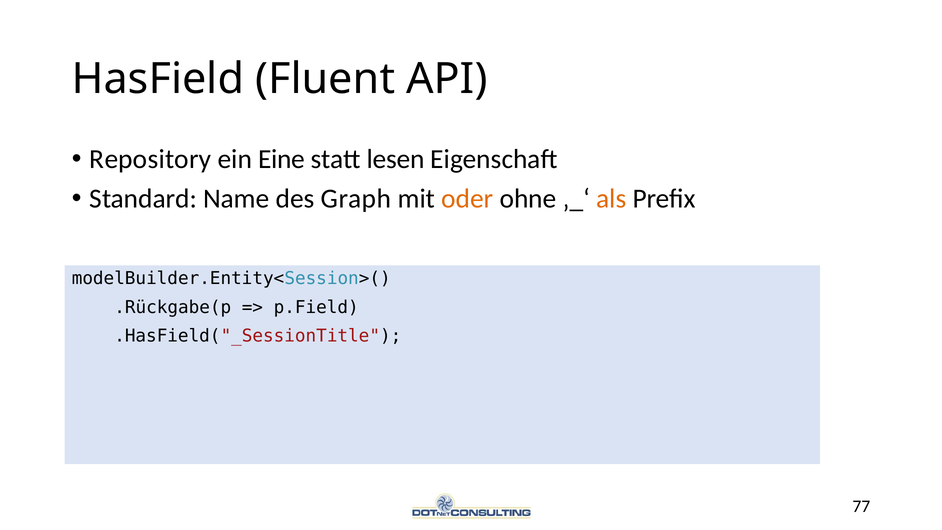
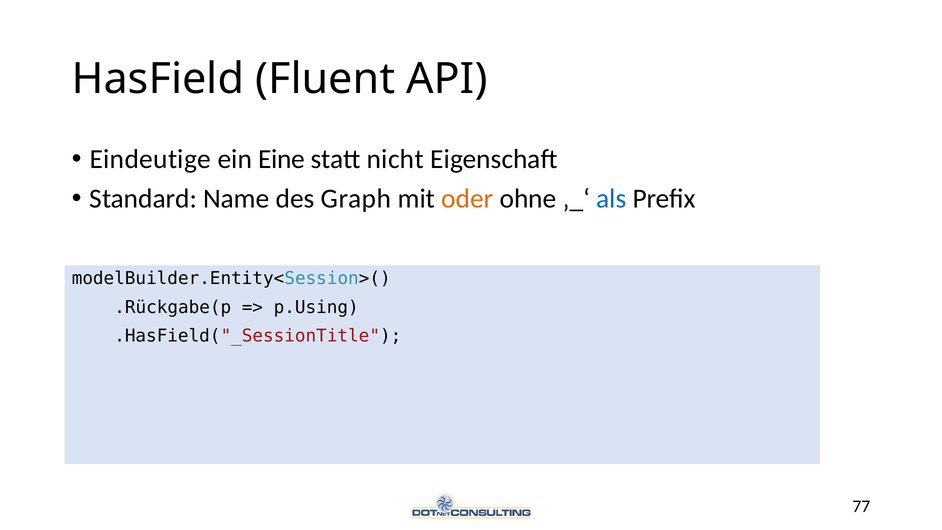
Repository: Repository -> Eindeutige (150, 159)
lesen: lesen -> nicht (395, 159)
als colour: orange -> blue (611, 199)
p.Field: p.Field -> p.Using (316, 307)
